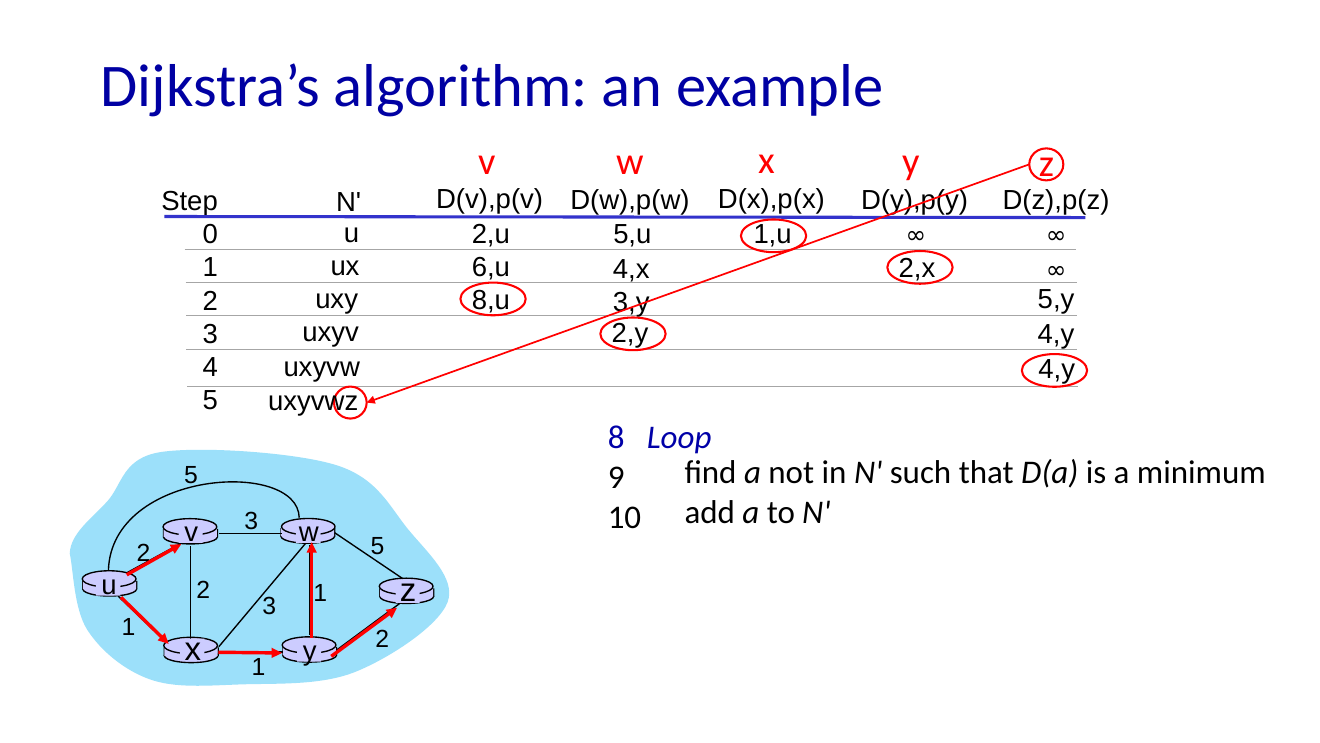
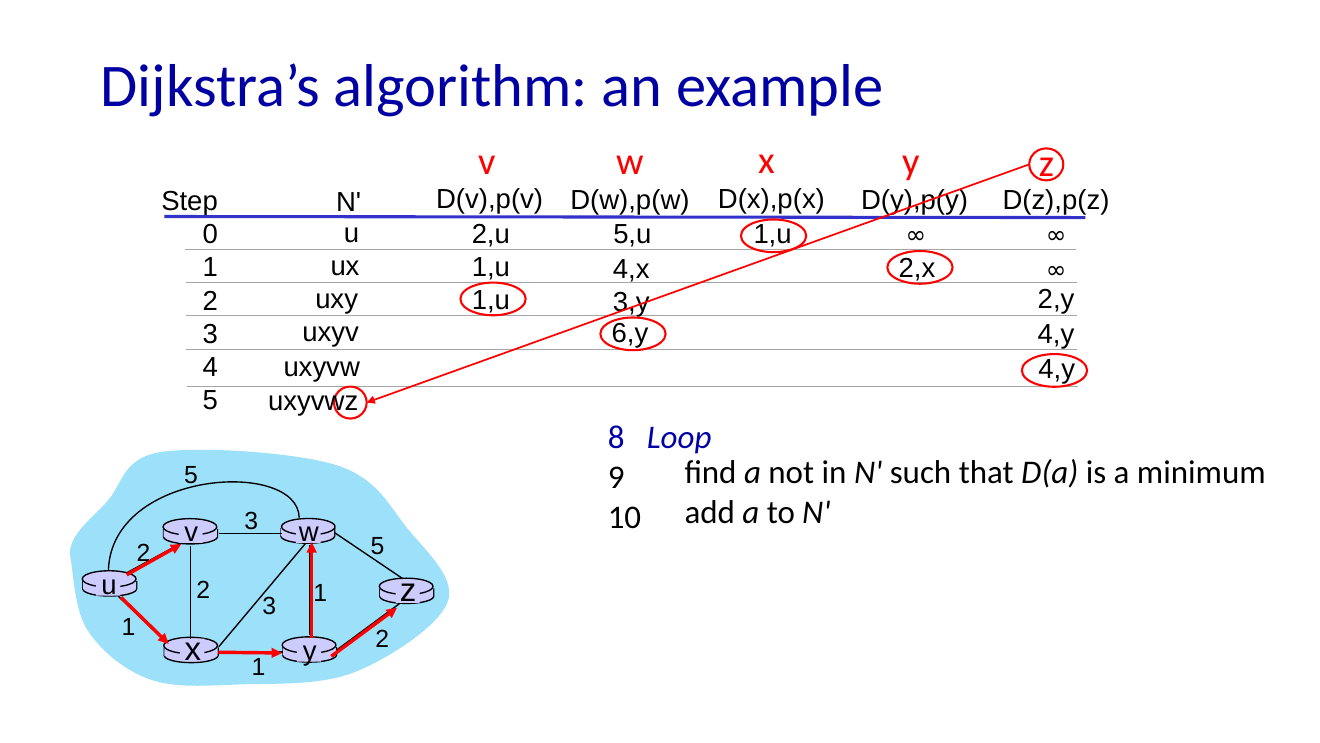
6,u: 6,u -> 1,u (491, 268)
5,y: 5,y -> 2,y (1056, 299)
8,u: 8,u -> 1,u (491, 300)
2,y: 2,y -> 6,y (630, 334)
